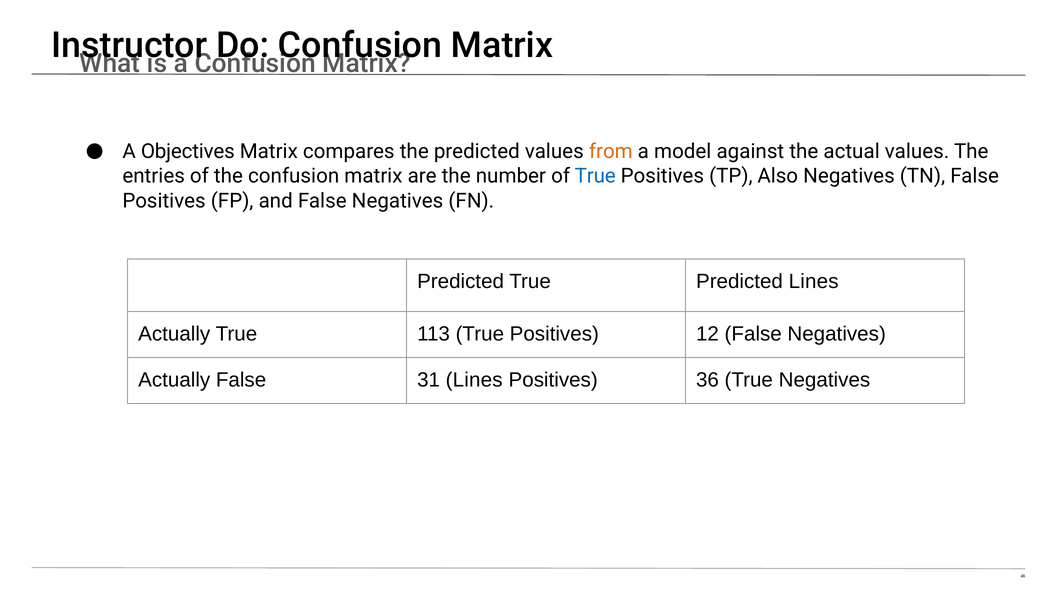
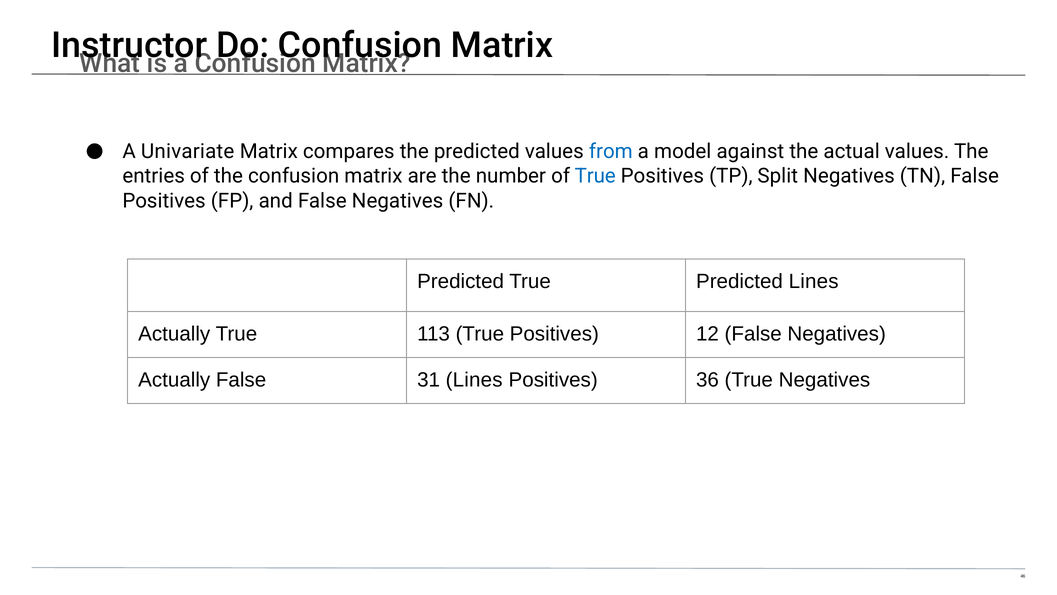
Objectives: Objectives -> Univariate (188, 151)
from colour: orange -> blue (611, 151)
Also: Also -> Split (778, 176)
